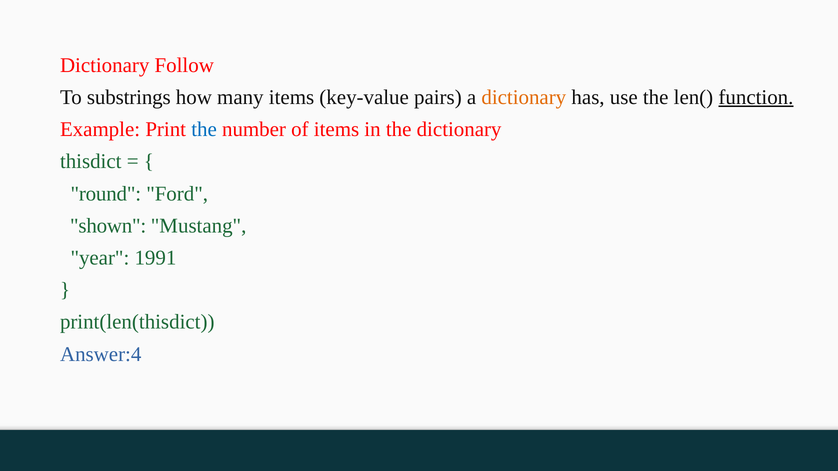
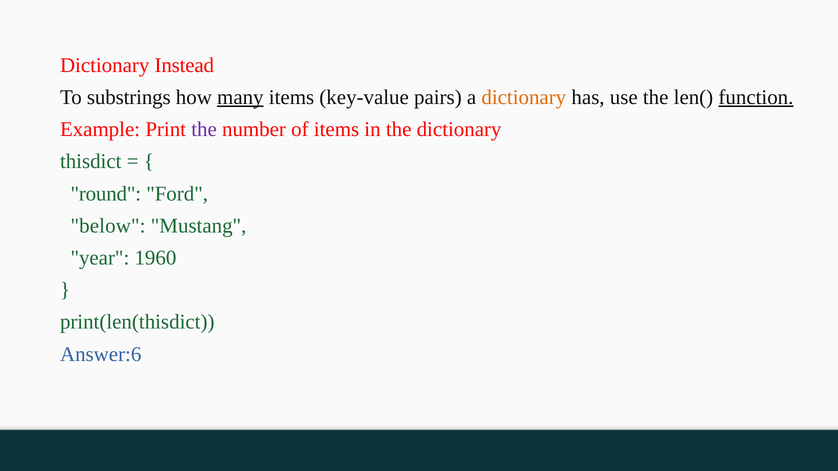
Follow: Follow -> Instead (184, 65)
many underline: none -> present (240, 97)
the colour: blue -> purple (204, 130)
shown: shown -> below (108, 226)
1991: 1991 -> 1960 (155, 258)
Answer:4: Answer:4 -> Answer:6 (101, 354)
